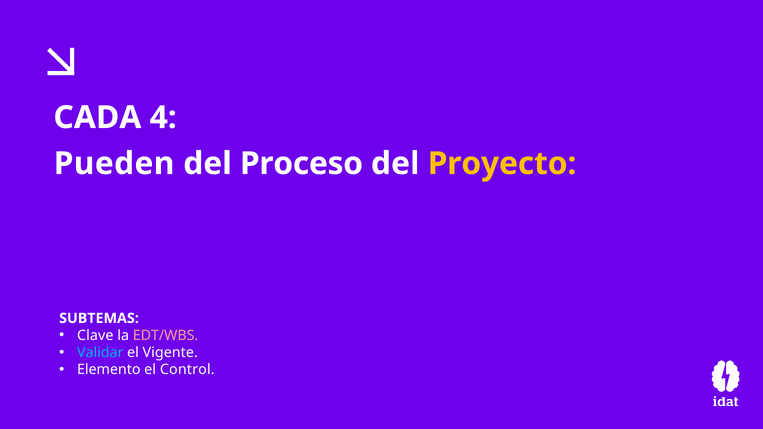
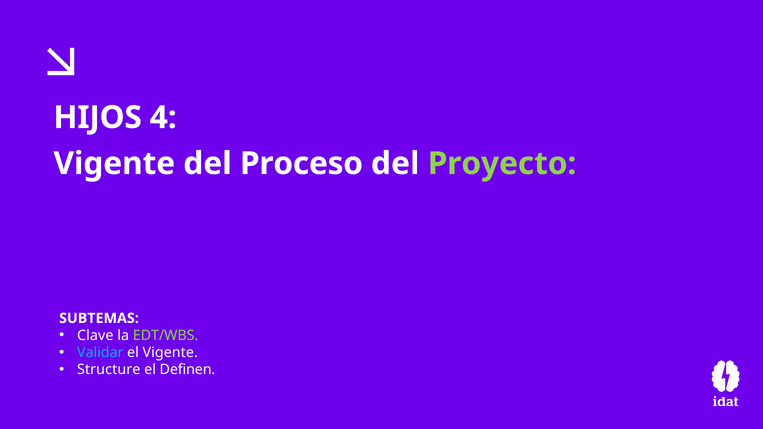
CADA: CADA -> HIJOS (98, 118)
Pueden: Pueden -> Vigente (114, 164)
Proyecto colour: yellow -> light green (502, 164)
EDT/WBS colour: pink -> light green (166, 336)
Elemento: Elemento -> Structure (109, 370)
Control: Control -> Definen (187, 370)
